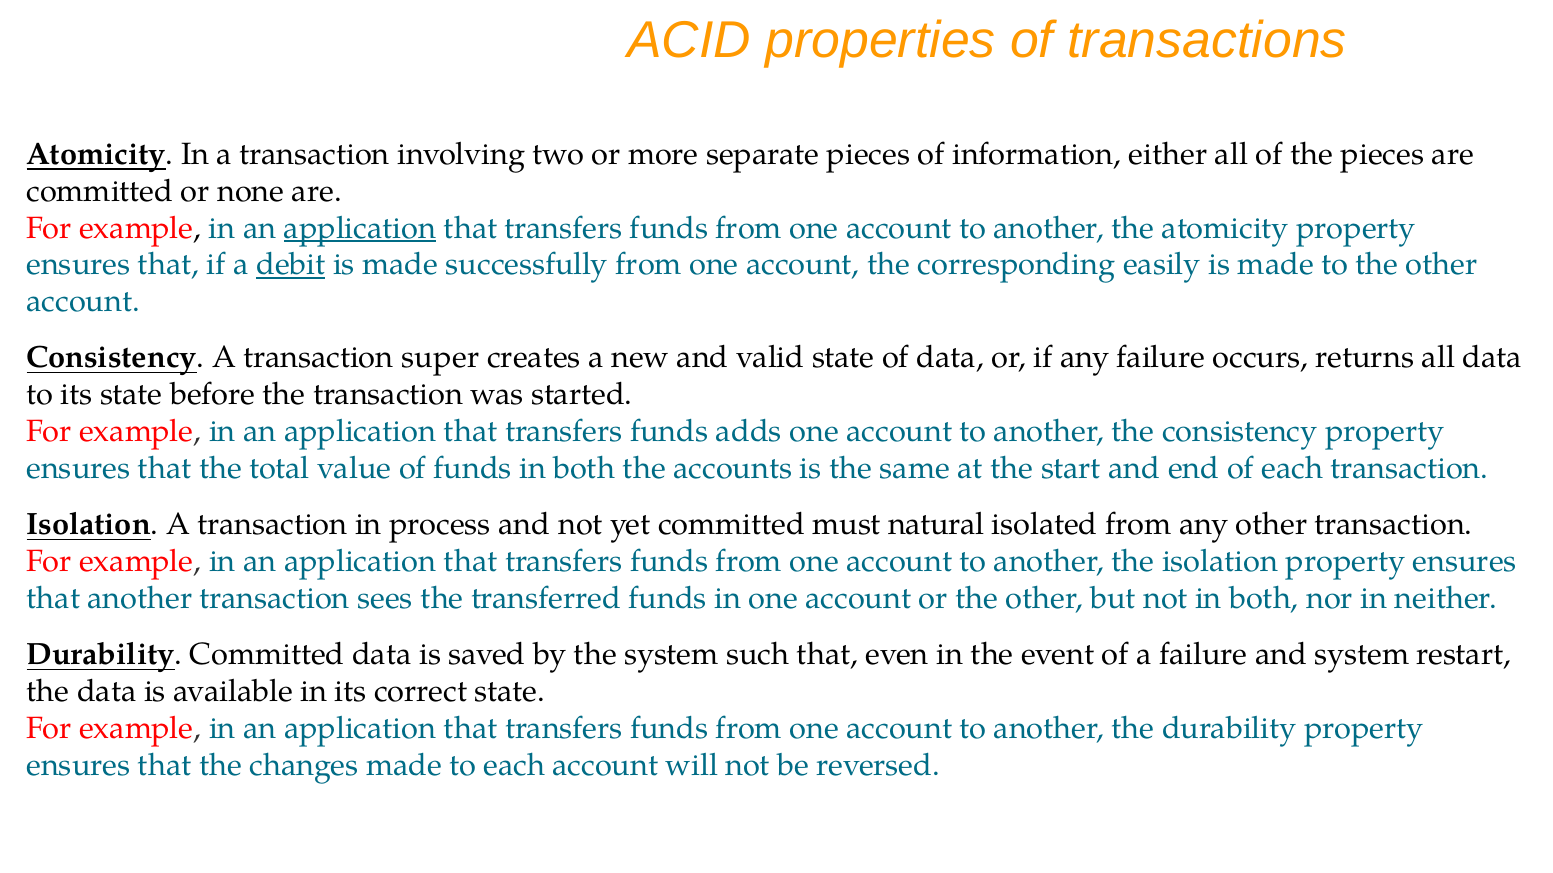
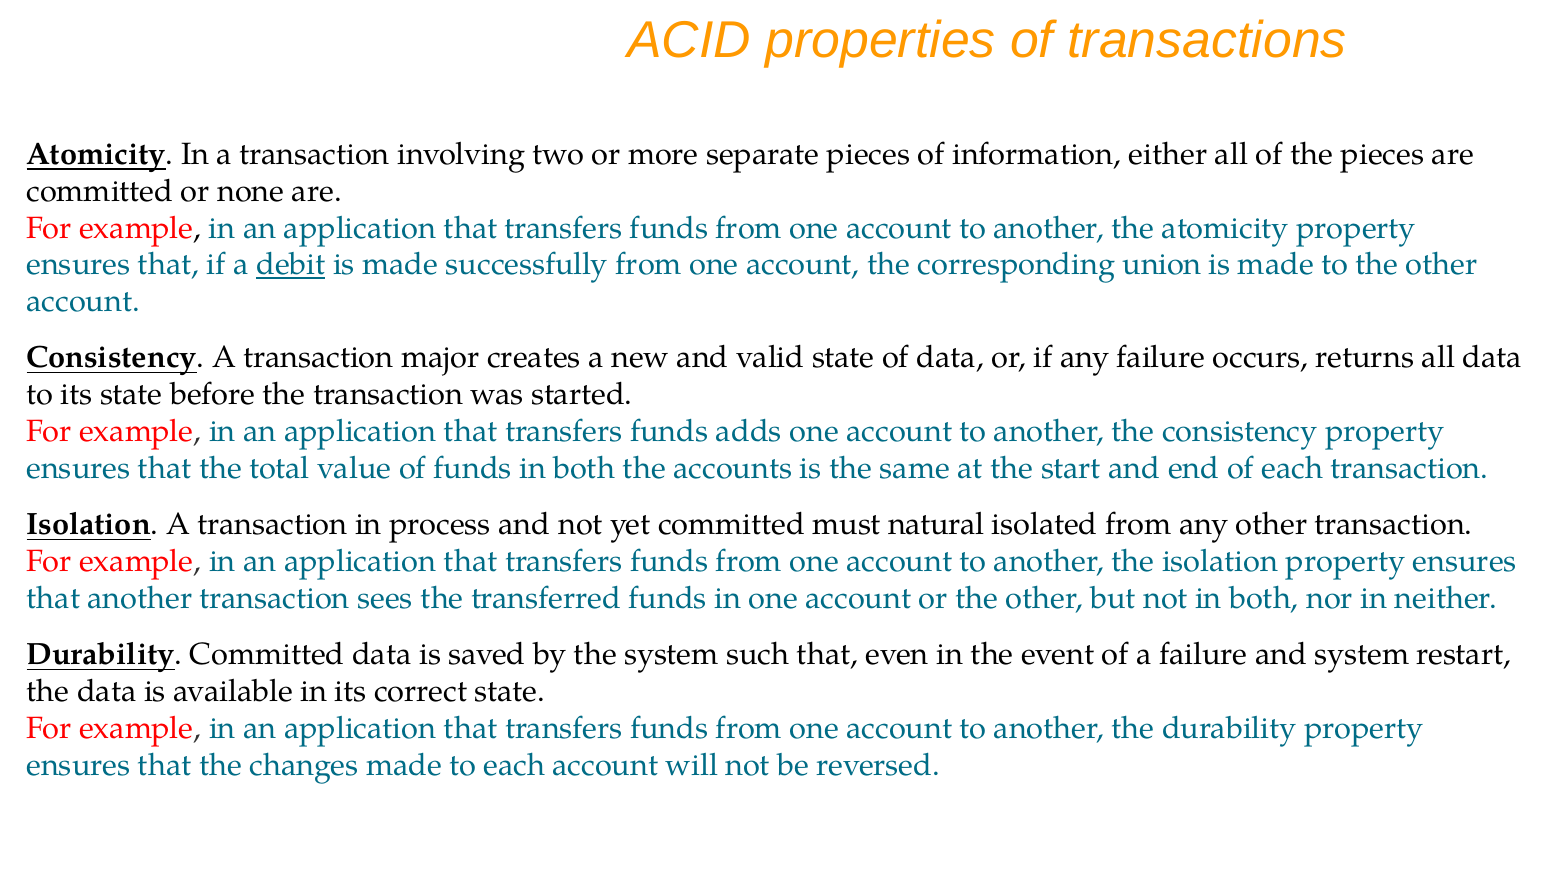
application underline: present -> none (360, 228)
easily: easily -> union (1162, 265)
super: super -> major (440, 358)
